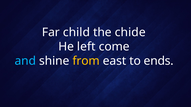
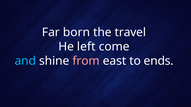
child: child -> born (76, 32)
chide: chide -> travel (130, 32)
from colour: yellow -> pink (86, 61)
